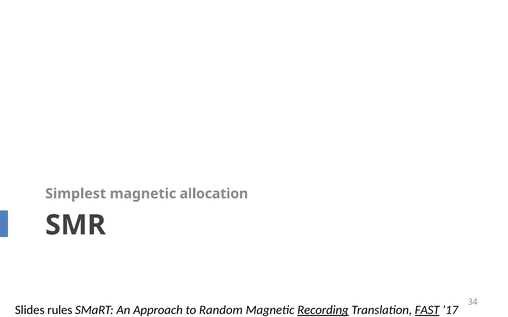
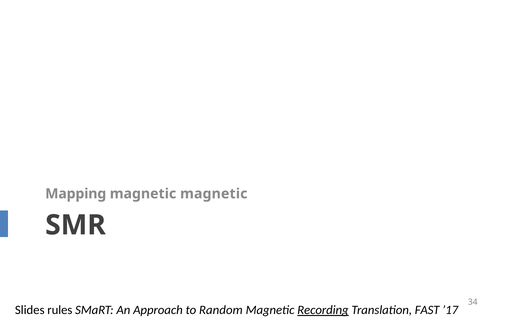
Simplest: Simplest -> Mapping (76, 194)
magnetic allocation: allocation -> magnetic (214, 194)
FAST underline: present -> none (427, 311)
